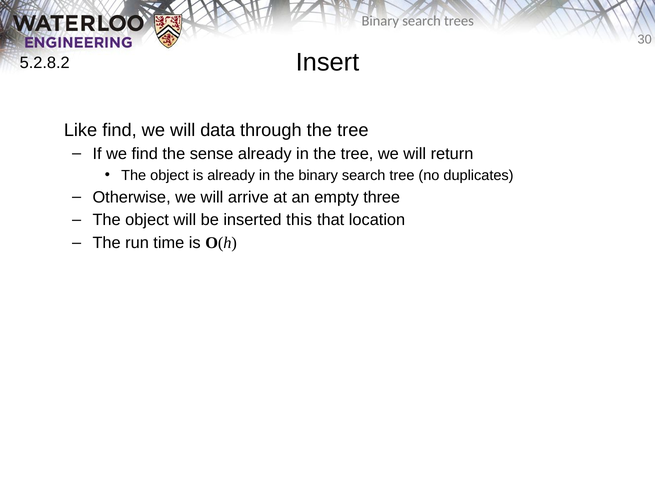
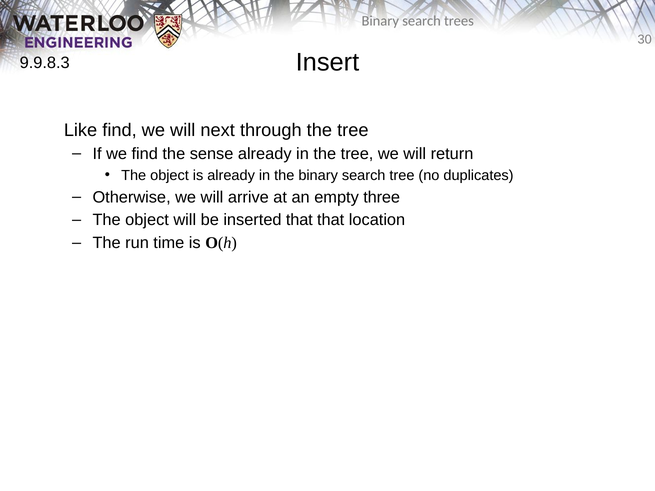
5.2.8.2: 5.2.8.2 -> 9.9.8.3 (45, 63)
data: data -> next (218, 130)
inserted this: this -> that (299, 220)
